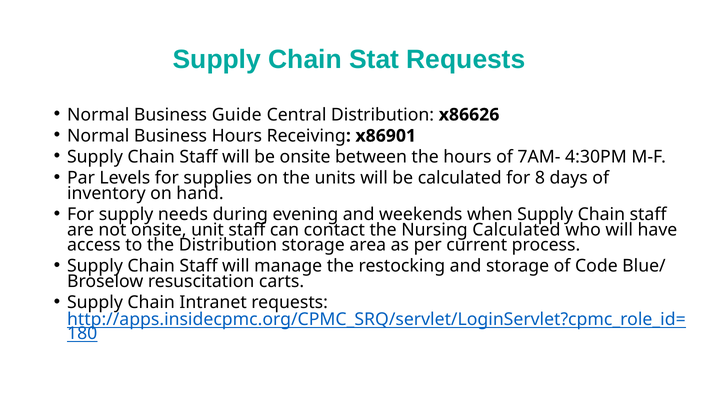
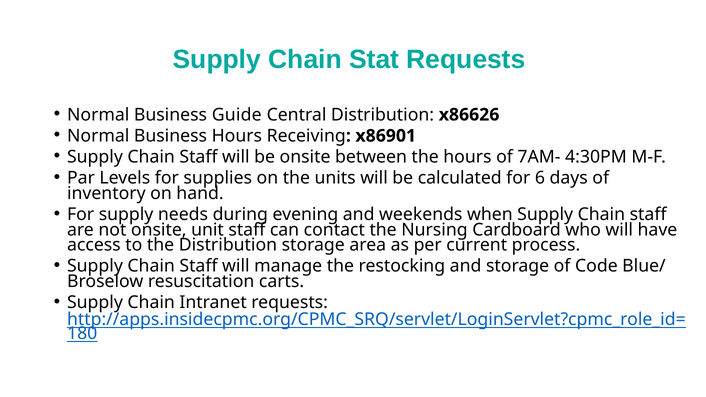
8: 8 -> 6 (540, 178)
Nursing Calculated: Calculated -> Cardboard (517, 230)
